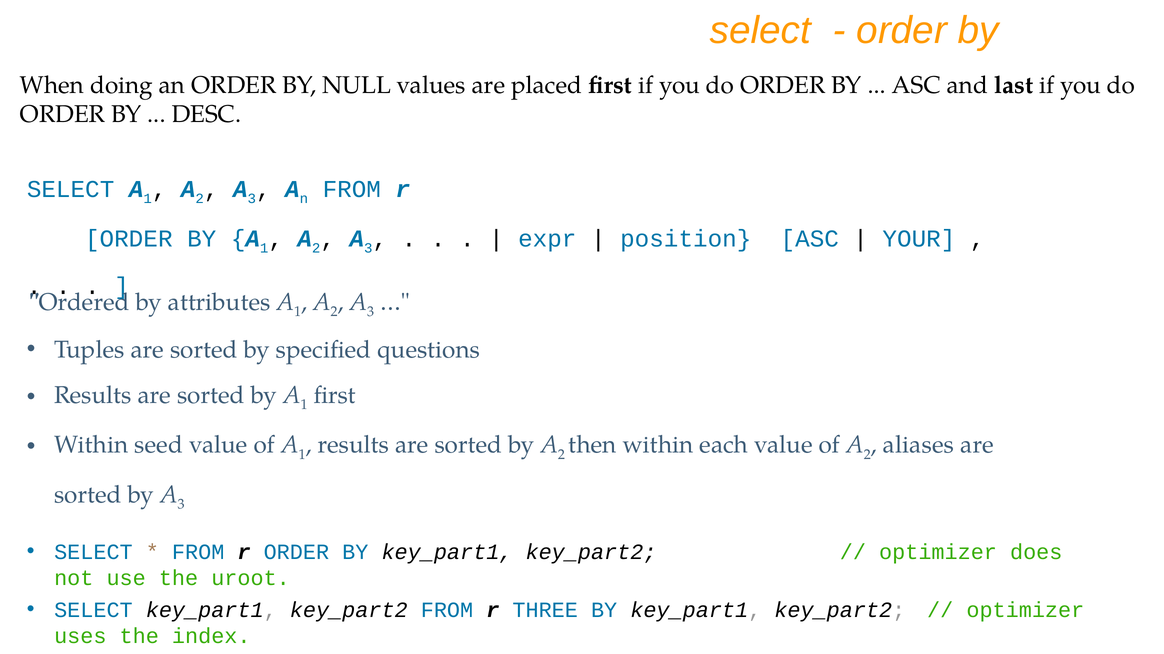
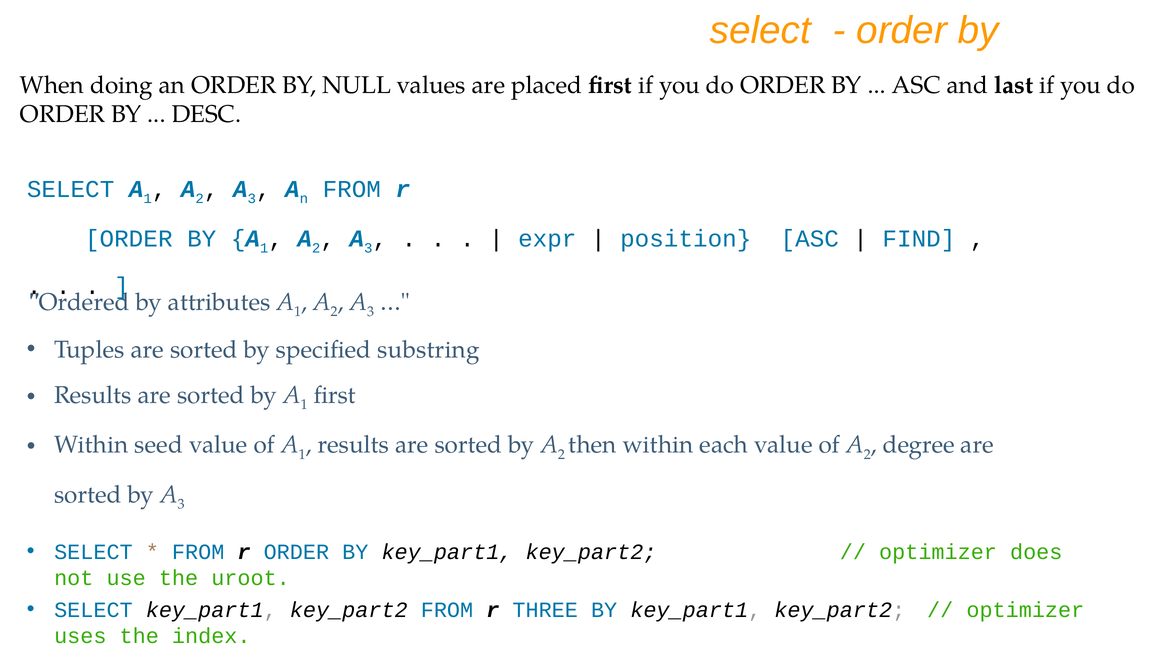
YOUR: YOUR -> FIND (919, 239)
questions: questions -> substring (429, 350)
aliases: aliases -> degree (919, 445)
